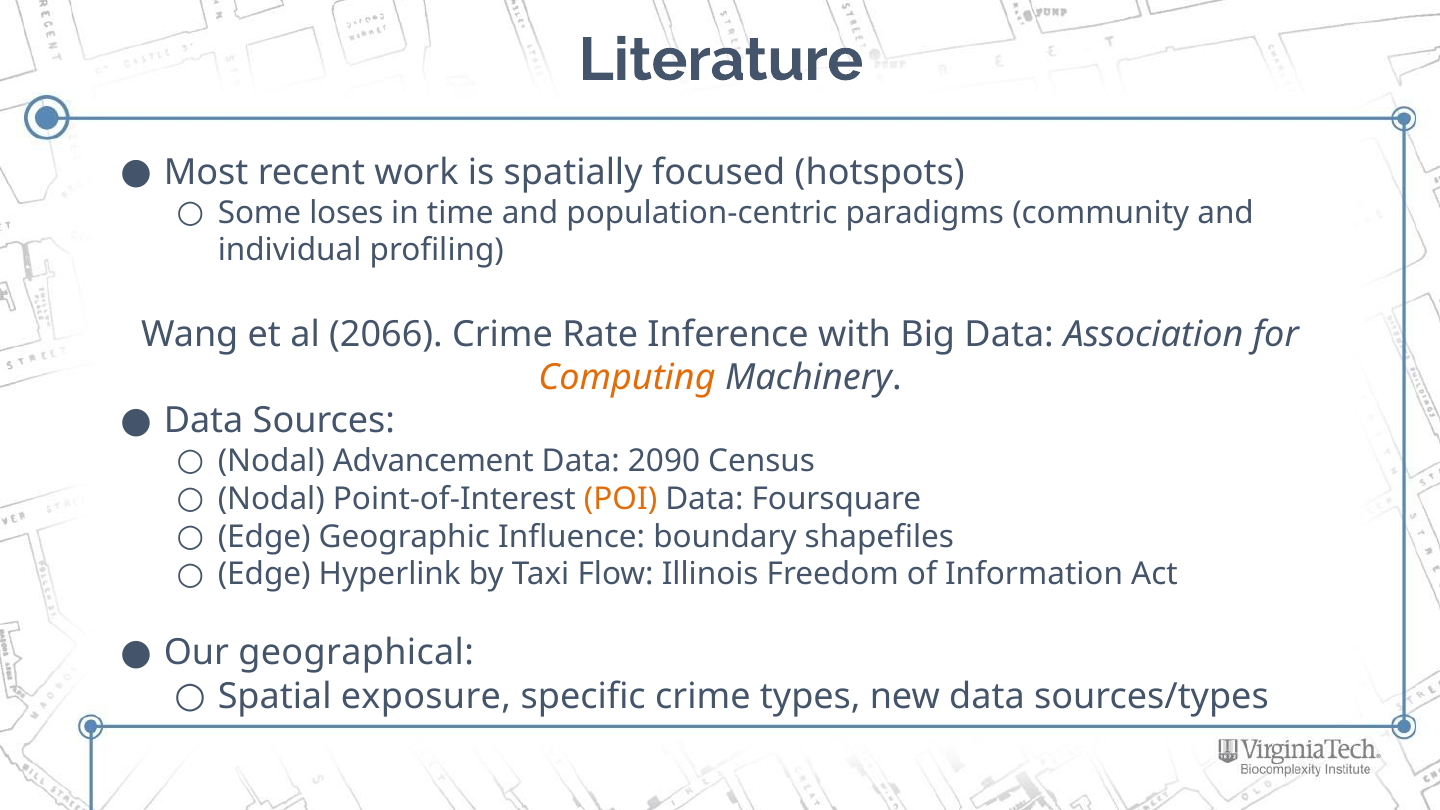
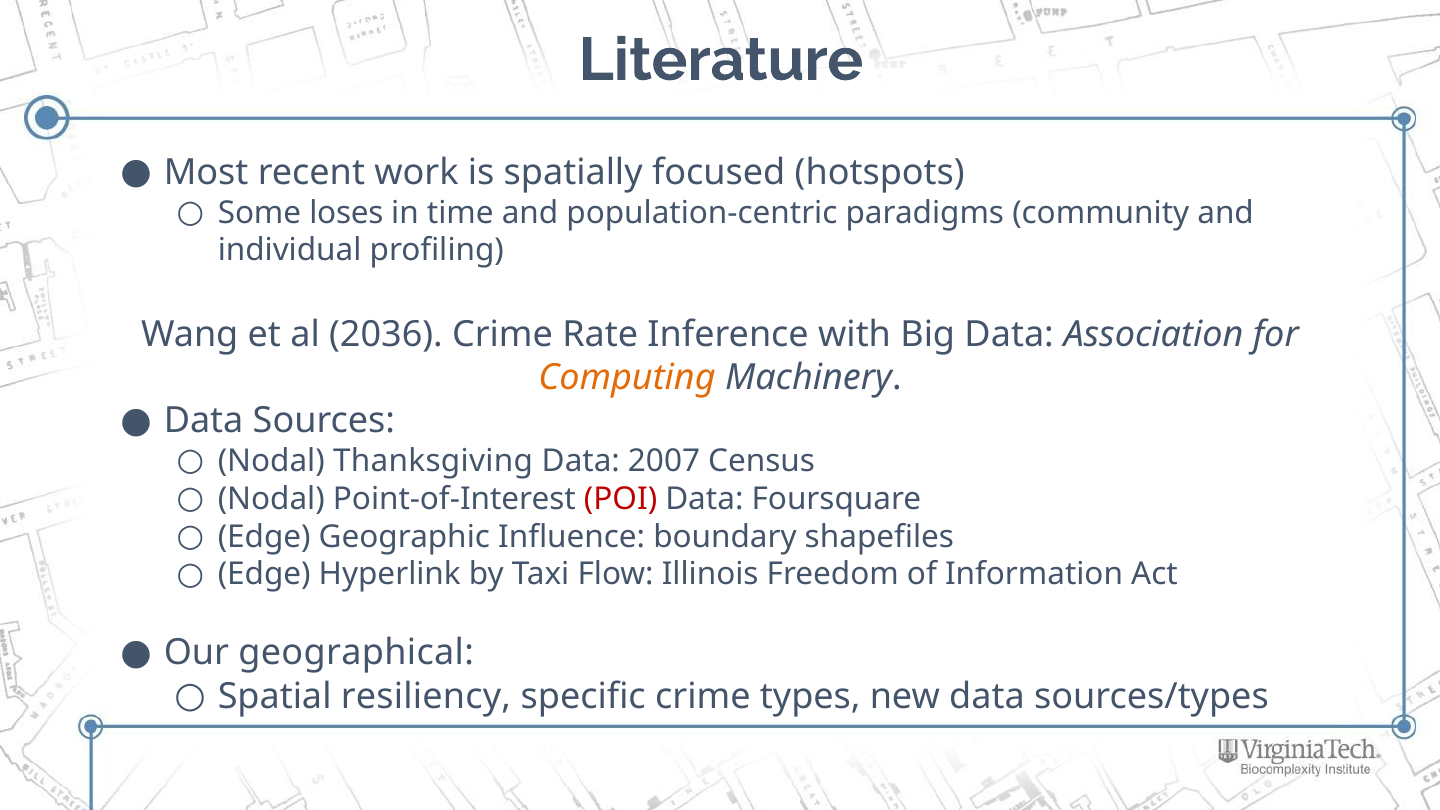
2066: 2066 -> 2036 (386, 334)
Advancement: Advancement -> Thanksgiving (433, 461)
2090: 2090 -> 2007 (664, 461)
POI colour: orange -> red (621, 499)
exposure: exposure -> resiliency (426, 696)
